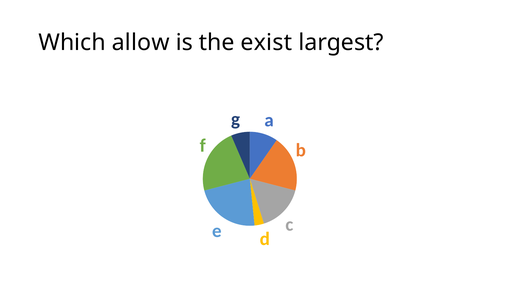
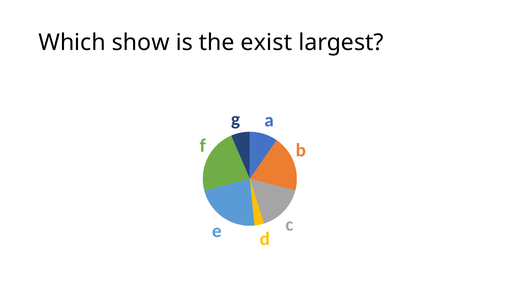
allow: allow -> show (141, 42)
